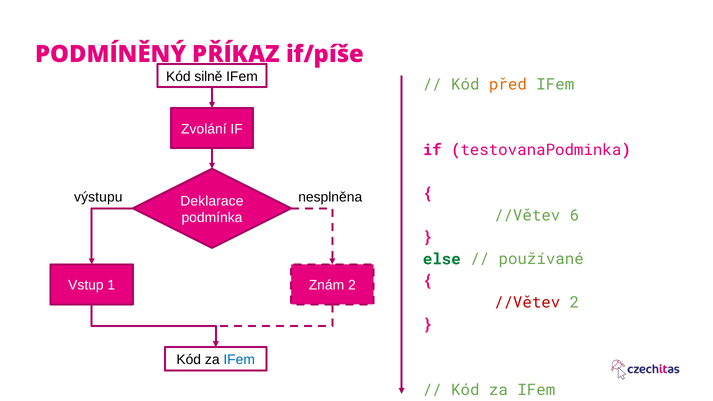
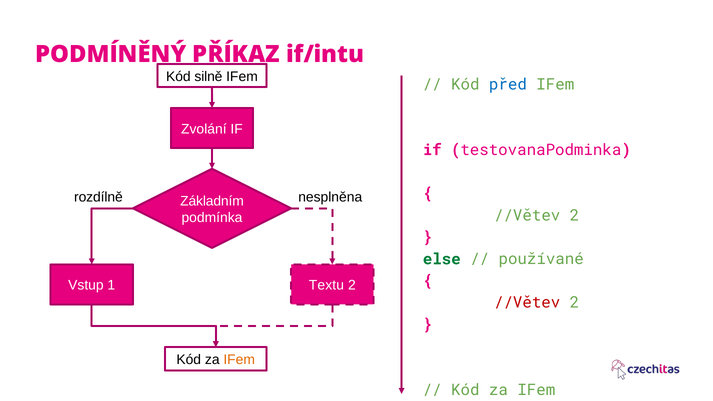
if/píše: if/píše -> if/intu (325, 54)
před colour: orange -> blue (508, 84)
výstupu: výstupu -> rozdílně (98, 197)
Deklarace: Deklarace -> Základním (212, 201)
6: 6 -> 2 (575, 215)
Znám: Znám -> Textu (326, 285)
IFem colour: blue -> orange (239, 360)
